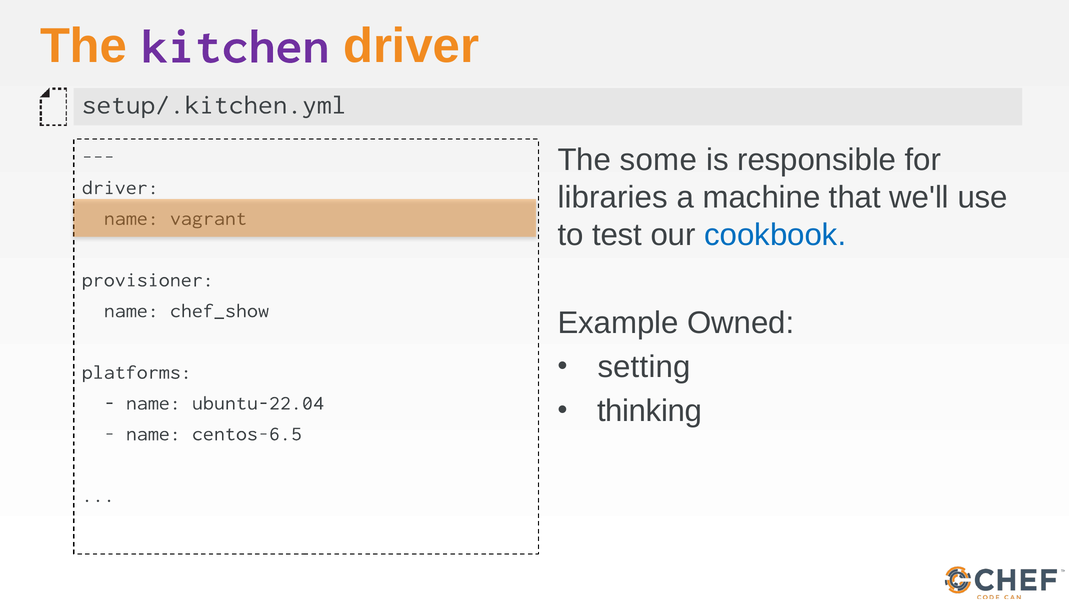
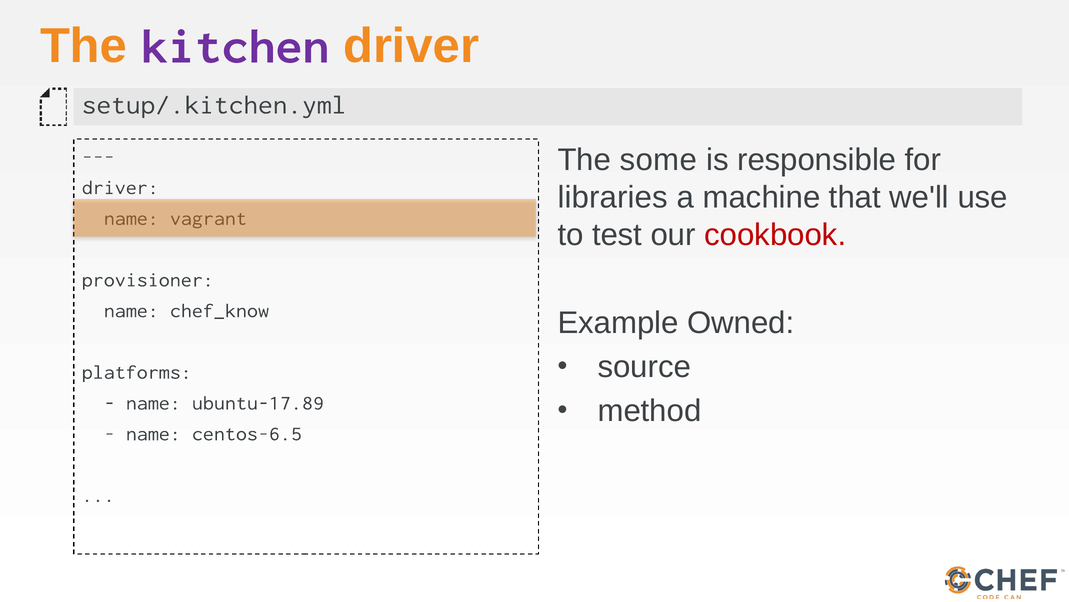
cookbook colour: blue -> red (775, 235)
chef_show: chef_show -> chef_know (219, 310)
setting: setting -> source (644, 367)
thinking: thinking -> method (649, 411)
ubuntu-22.04: ubuntu-22.04 -> ubuntu-17.89 (258, 402)
